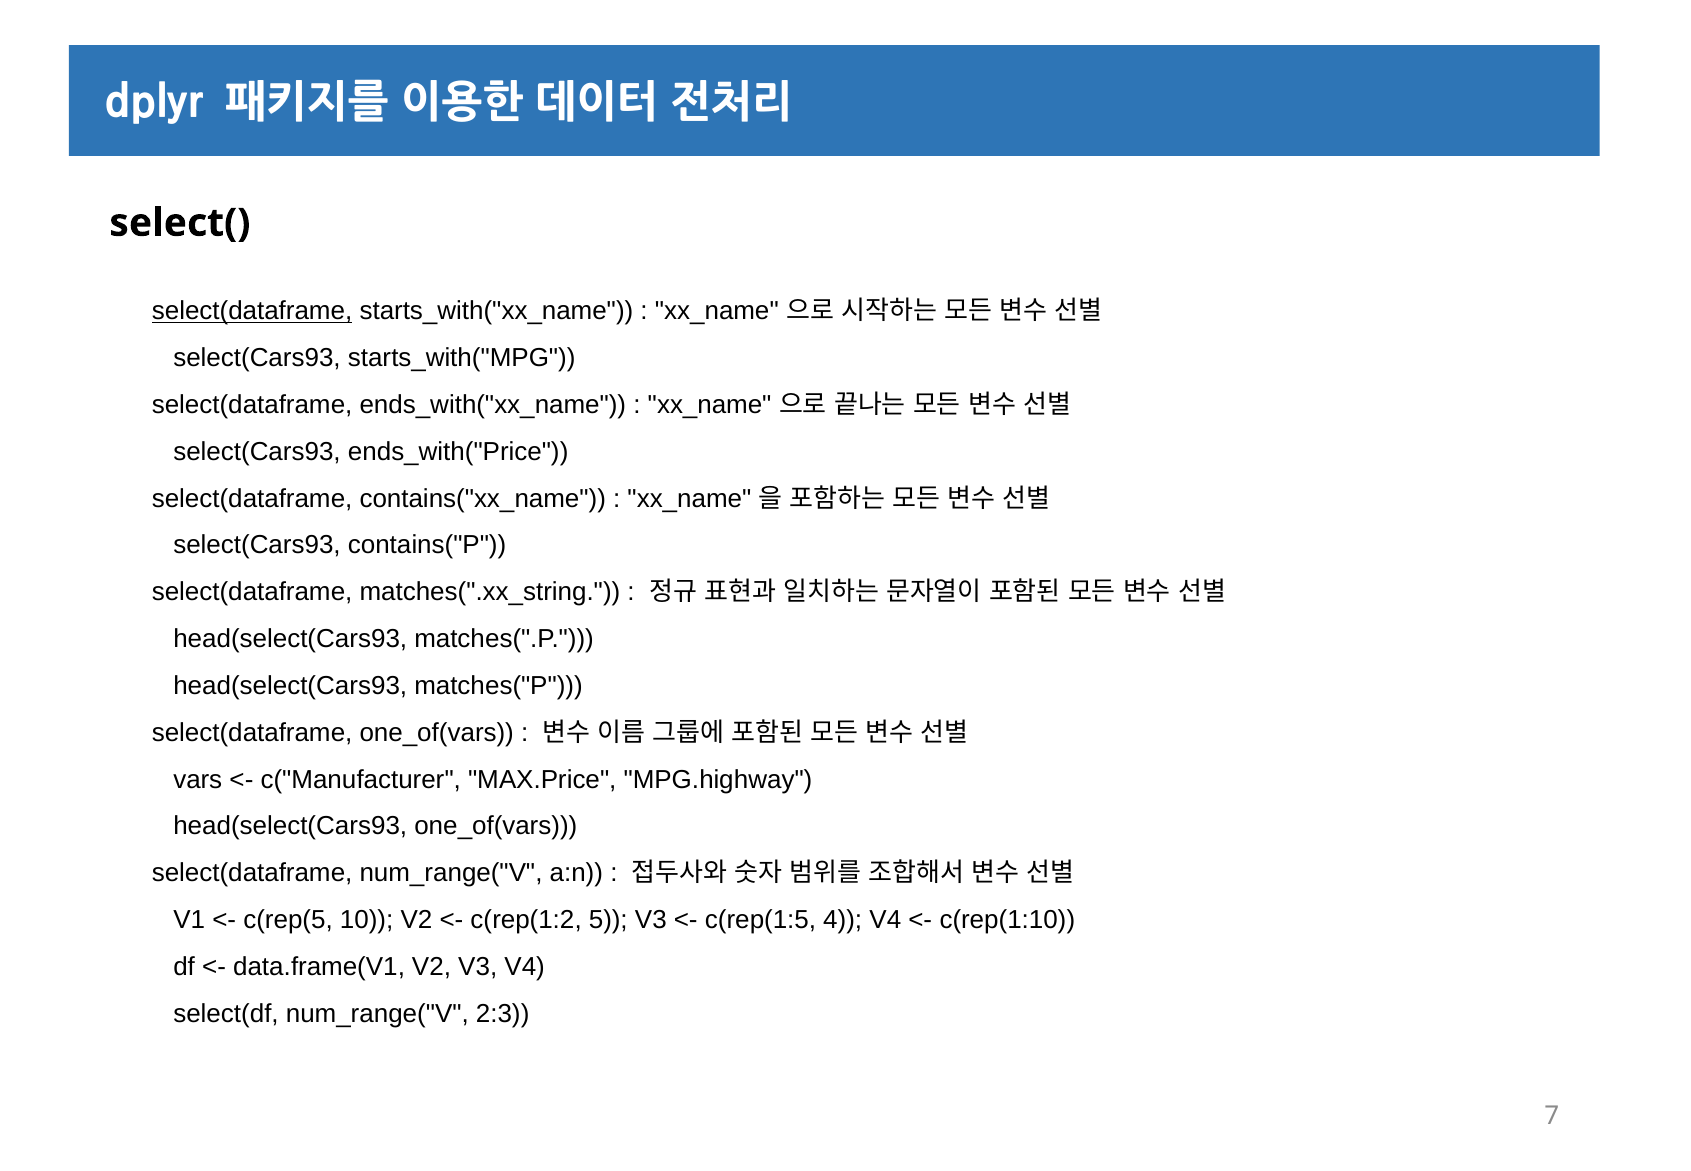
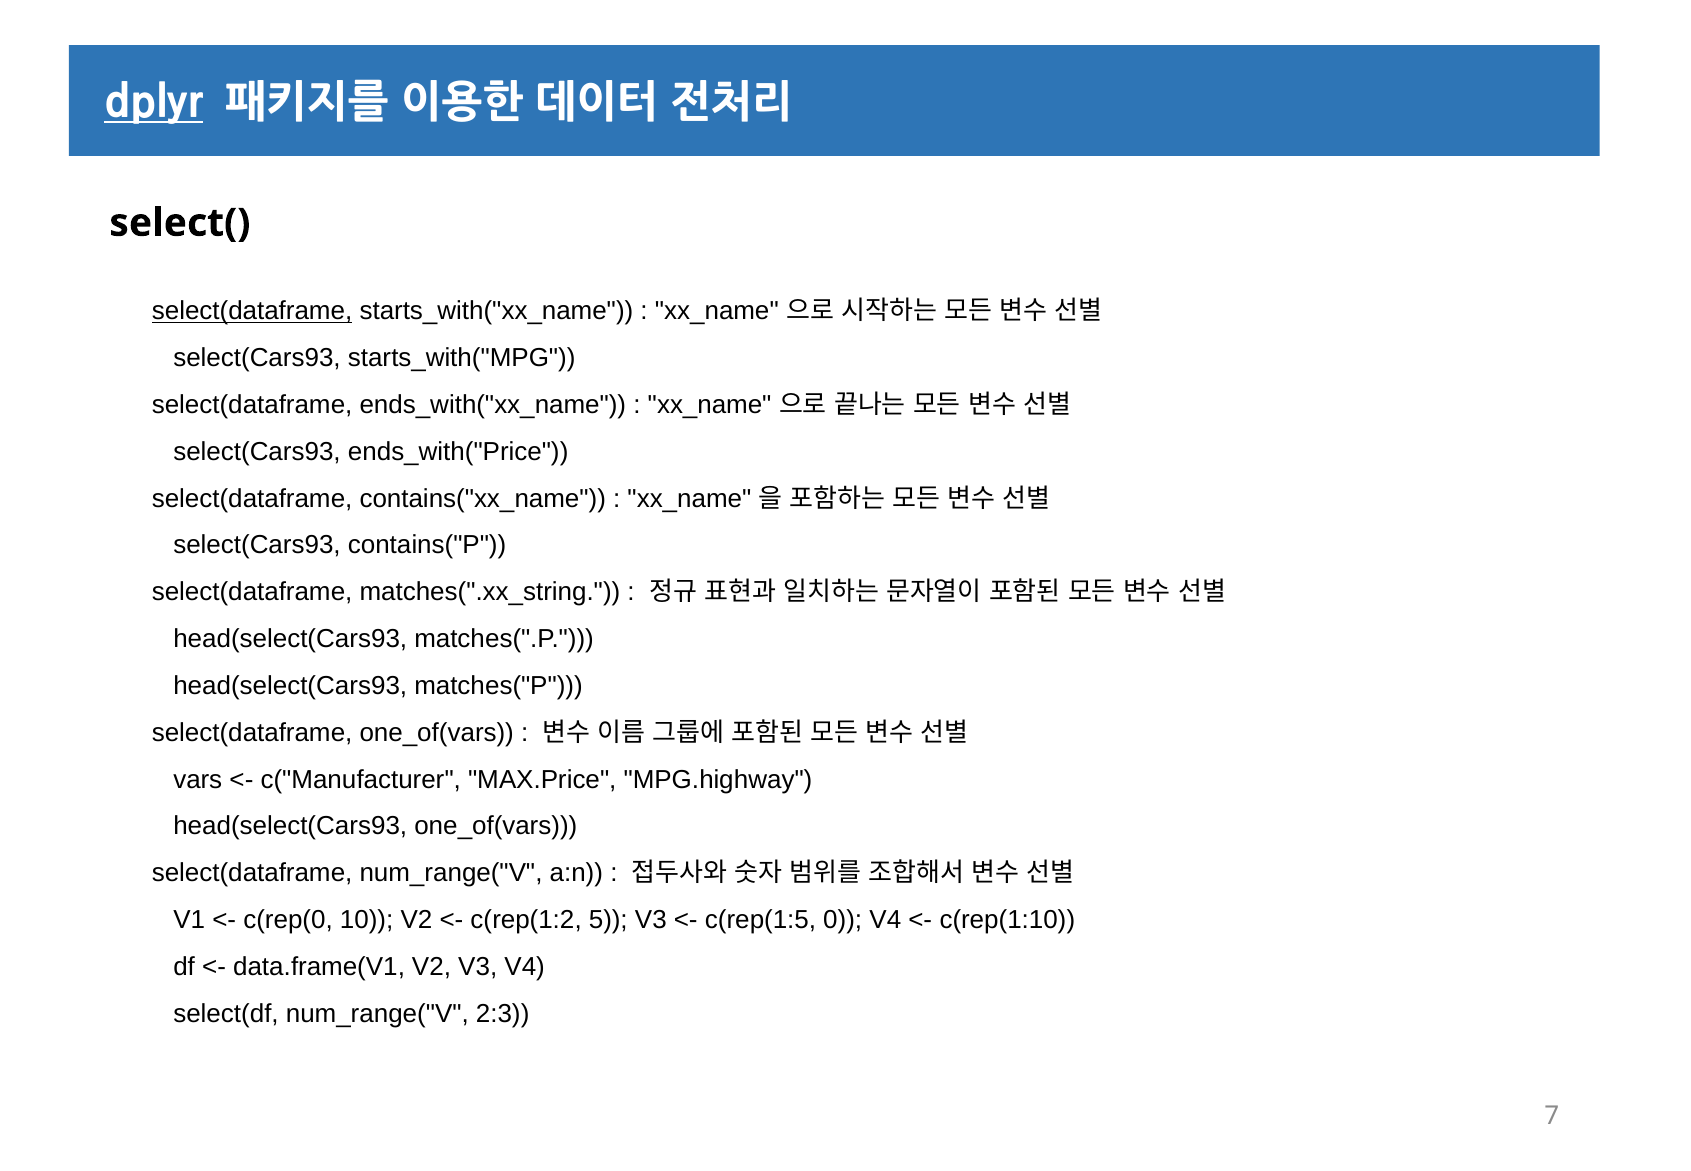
dplyr underline: none -> present (154, 103)
c(rep(5: c(rep(5 -> c(rep(0 (288, 920)
4: 4 -> 0 (843, 920)
